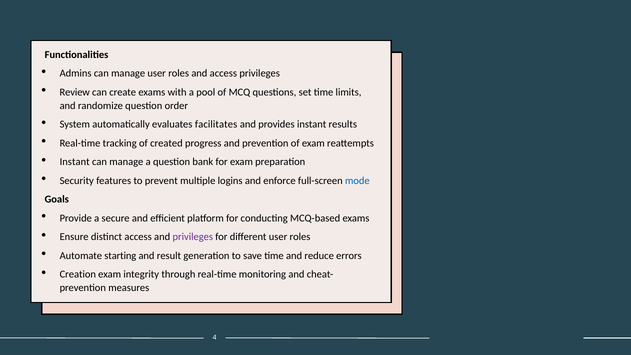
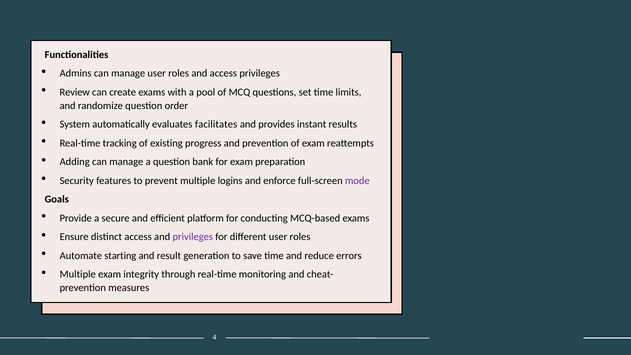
created: created -> existing (166, 143)
Instant: Instant -> Adding (75, 162)
mode colour: blue -> purple (357, 181)
Creation: Creation -> Multiple (78, 274)
